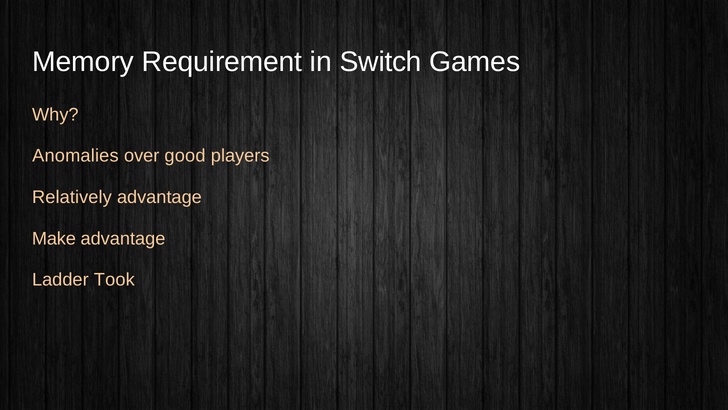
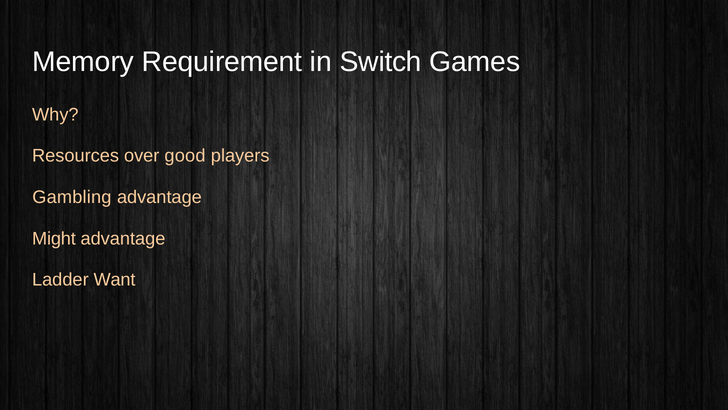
Anomalies: Anomalies -> Resources (76, 156)
Relatively: Relatively -> Gambling (72, 197)
Make: Make -> Might (54, 238)
Took: Took -> Want (115, 280)
